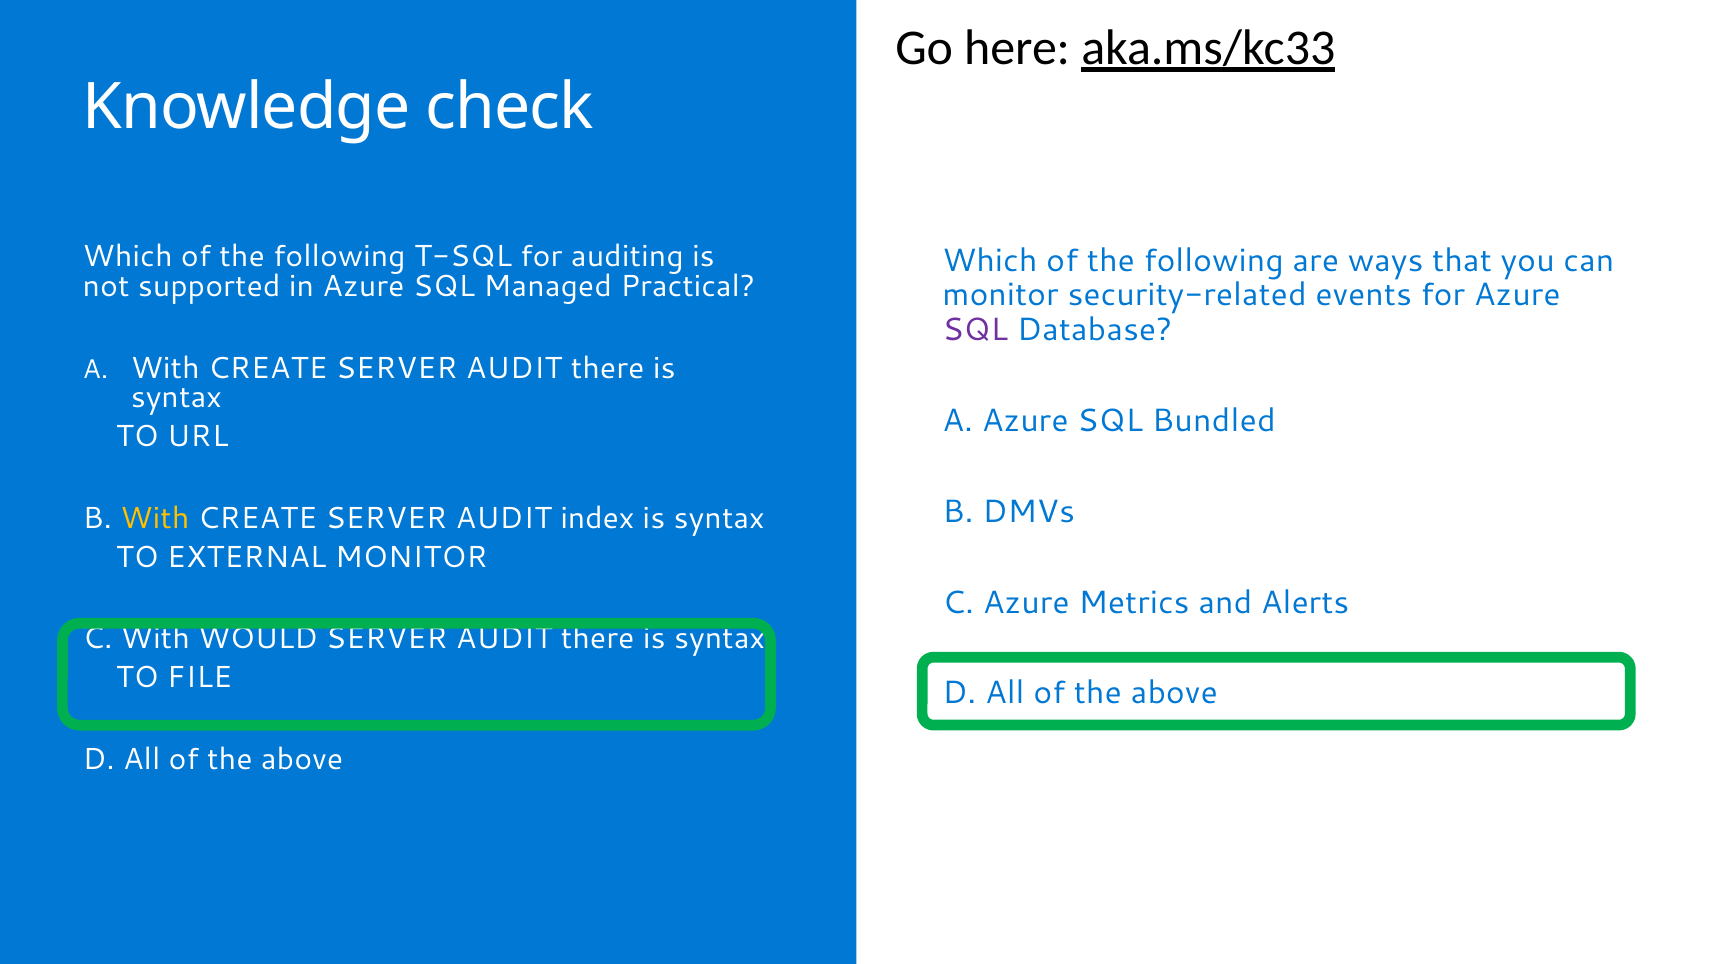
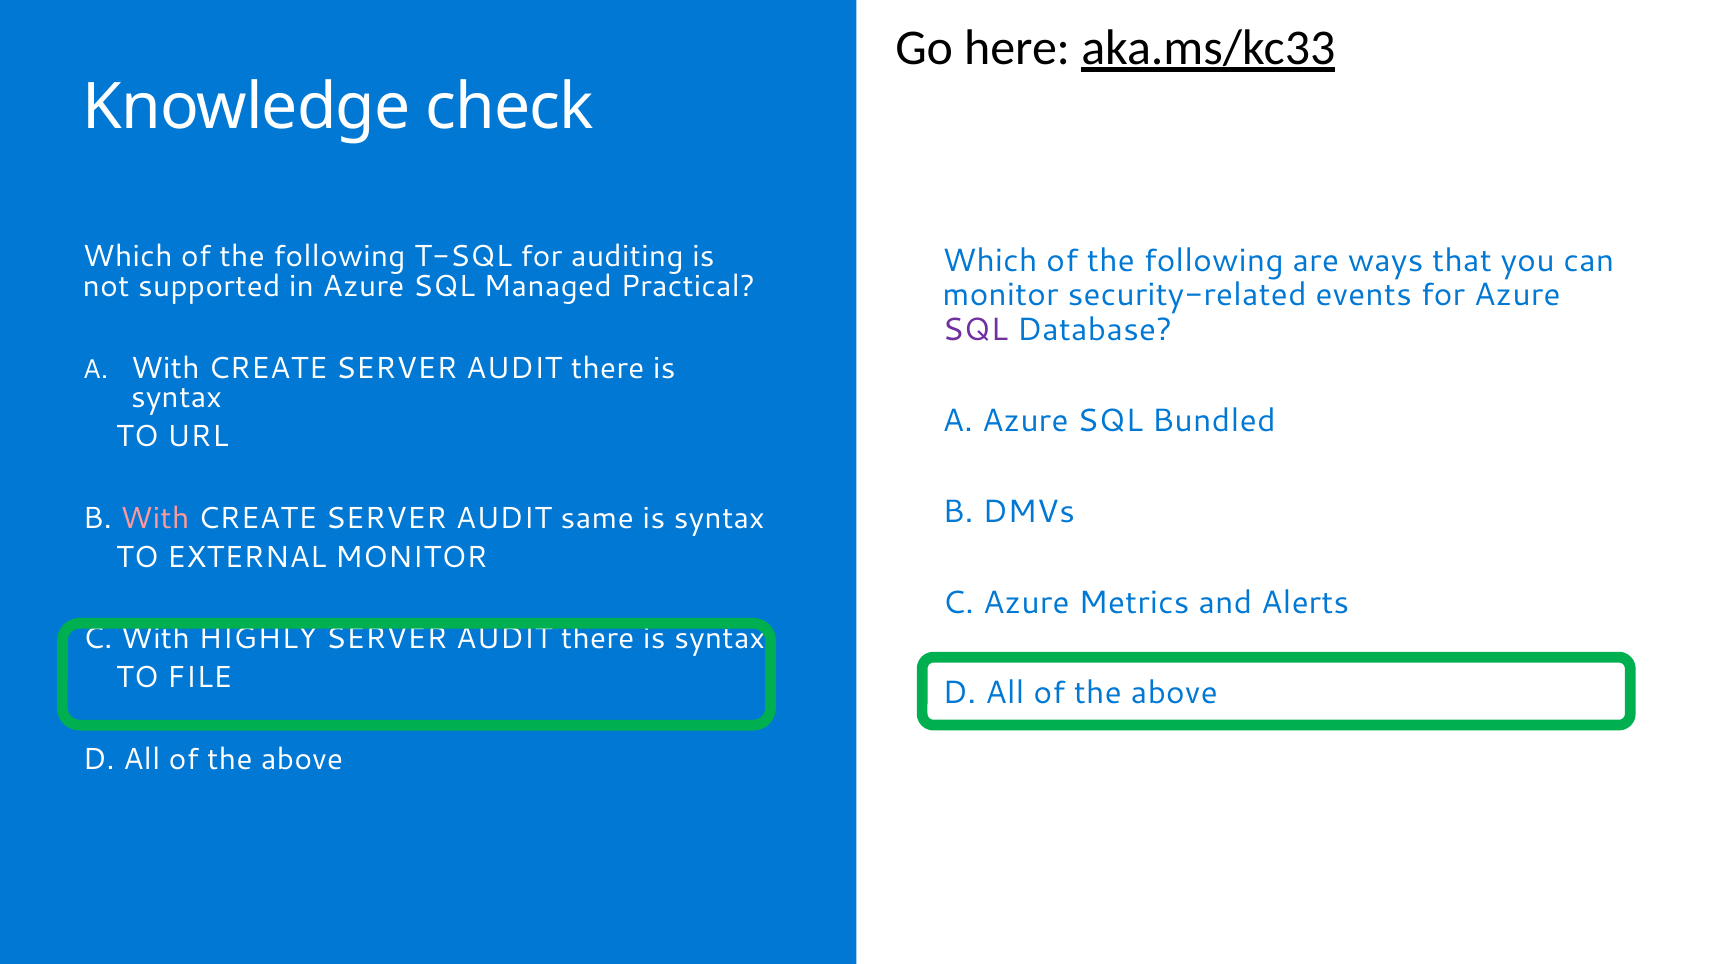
With colour: yellow -> pink (155, 518)
index: index -> same (597, 518)
WOULD: WOULD -> HIGHLY (258, 638)
